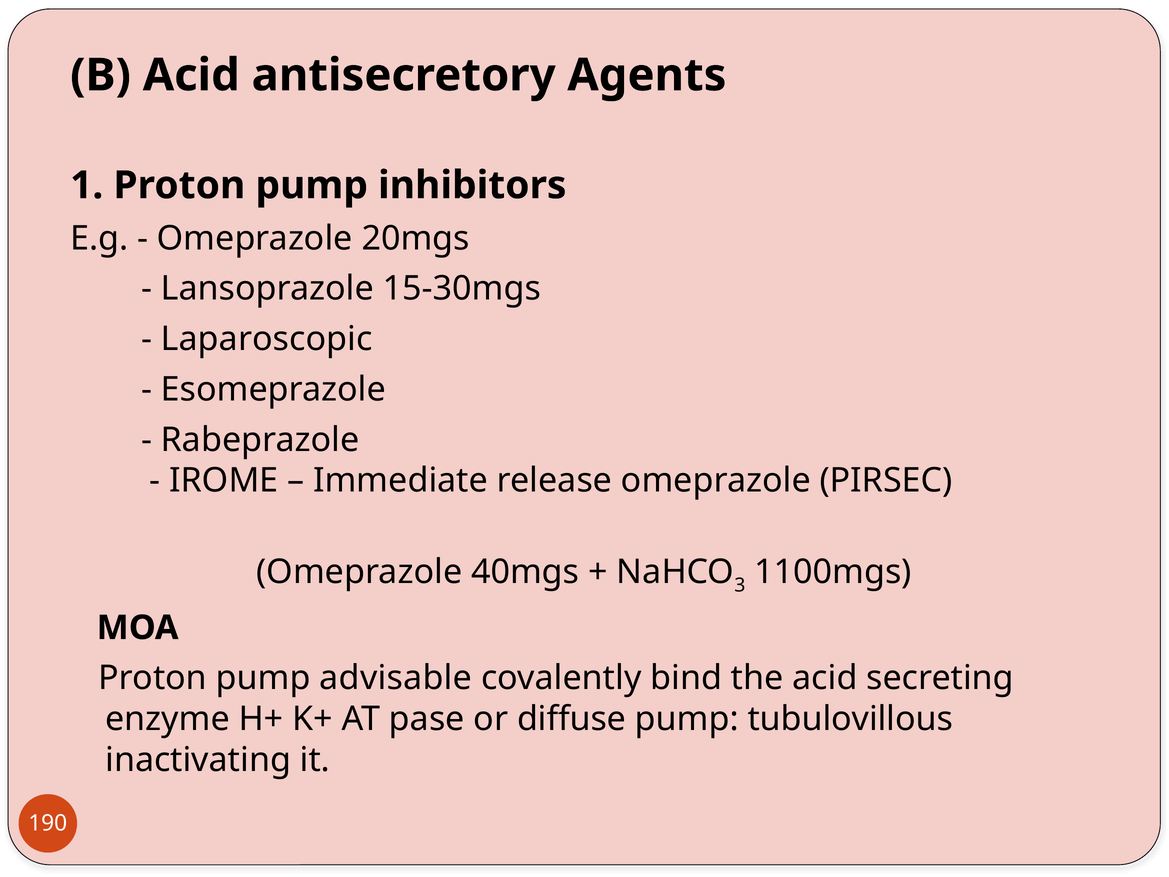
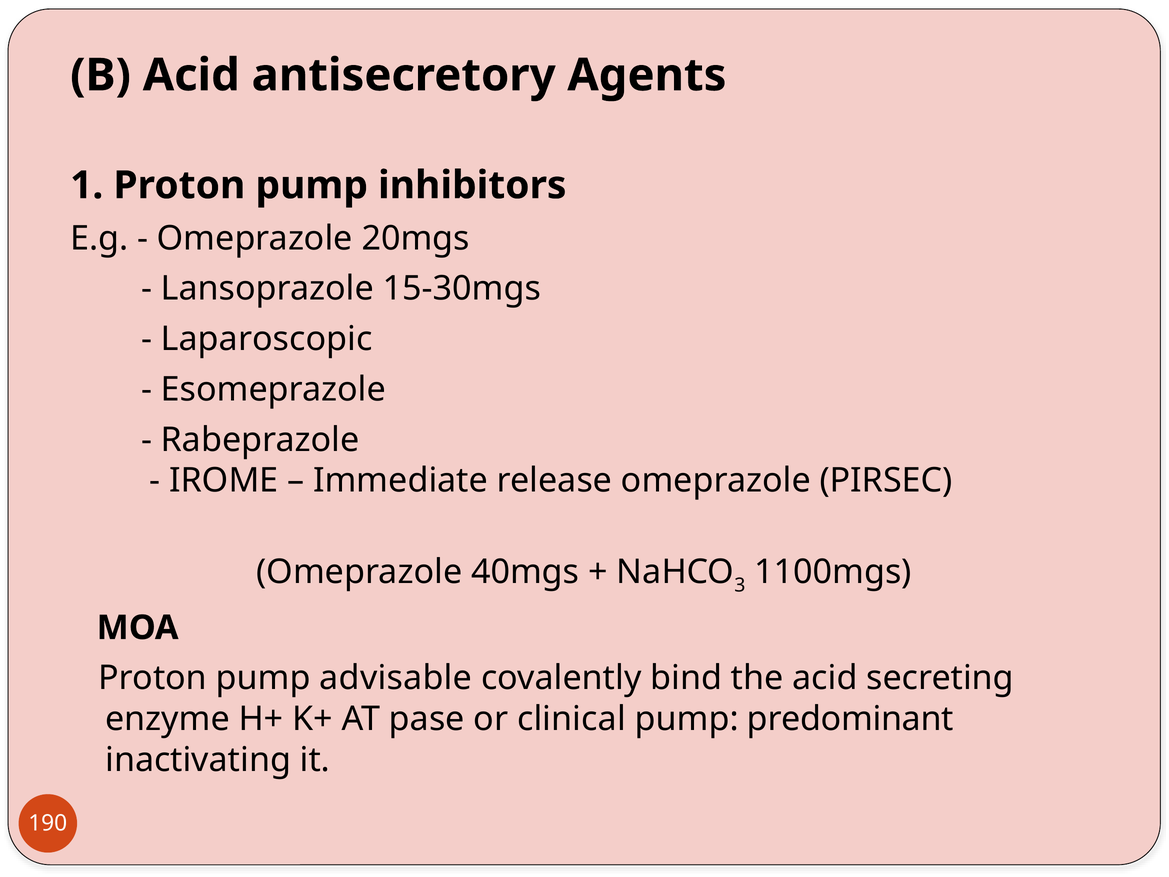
diffuse: diffuse -> clinical (571, 719)
tubulovillous: tubulovillous -> predominant (850, 719)
